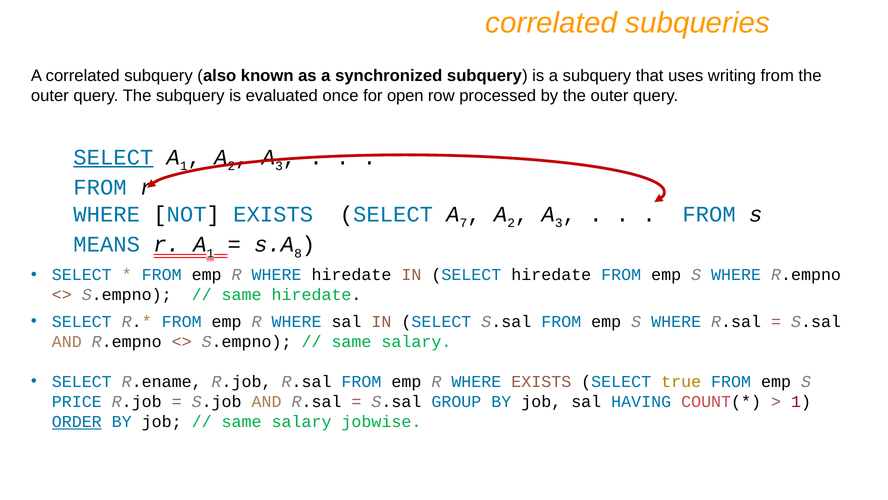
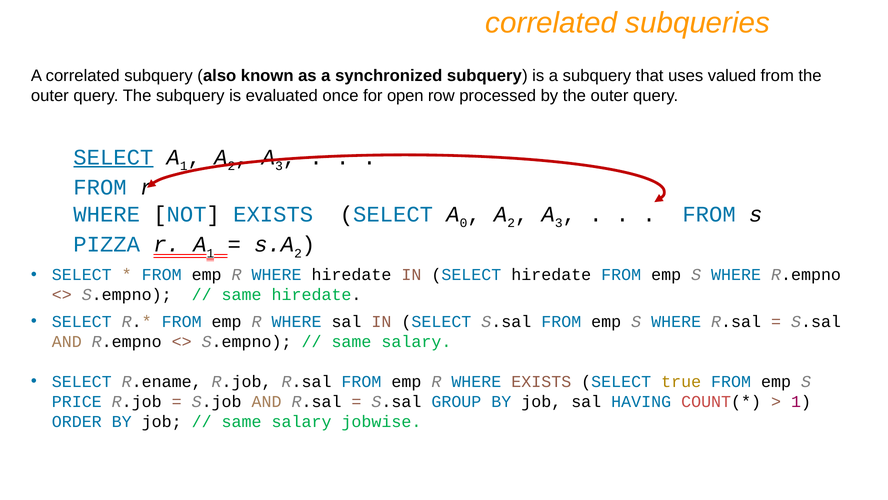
writing: writing -> valued (732, 75)
7: 7 -> 0 (464, 223)
MEANS: MEANS -> PIZZA (107, 244)
8: 8 -> 2 (298, 253)
ORDER underline: present -> none (77, 421)
